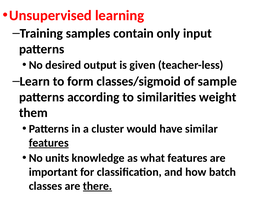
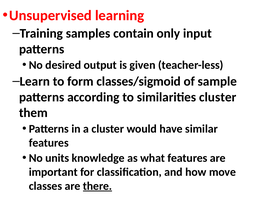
similarities weight: weight -> cluster (218, 97)
features underline: present -> none (49, 142)
batch: batch -> move (222, 172)
